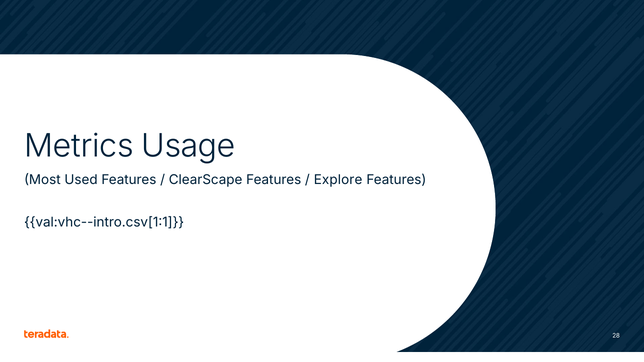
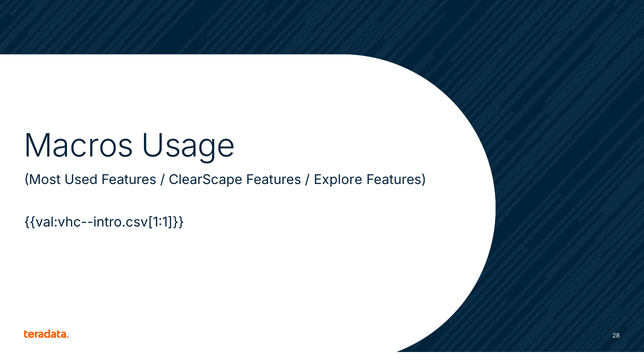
Metrics: Metrics -> Macros (79, 146)
